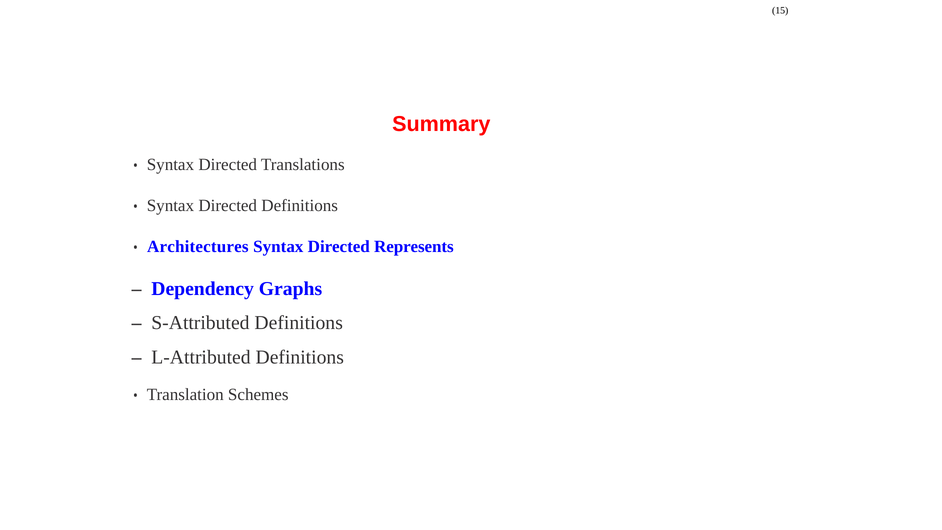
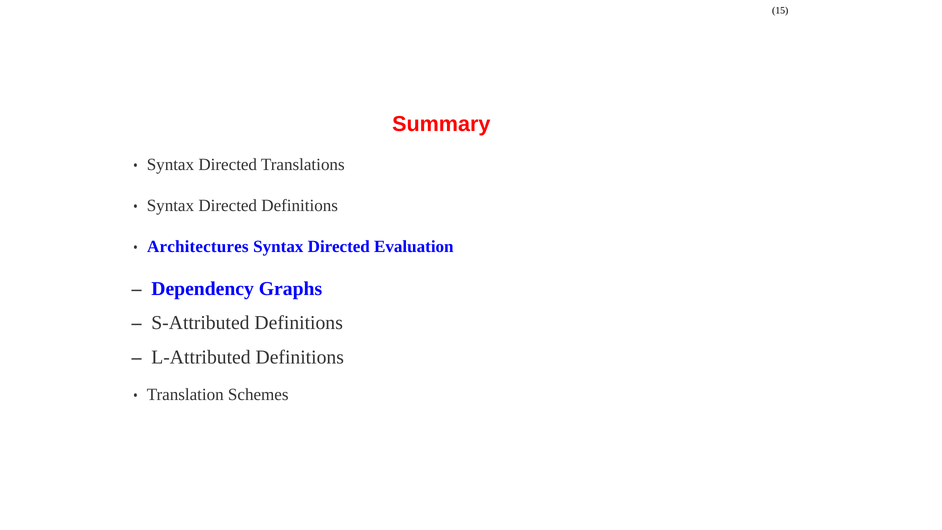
Represents: Represents -> Evaluation (414, 247)
